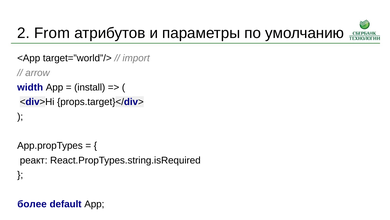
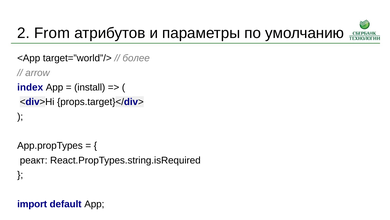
import: import -> более (136, 58)
width: width -> index (30, 87)
более: более -> import (32, 203)
